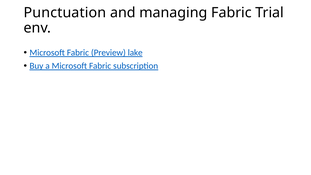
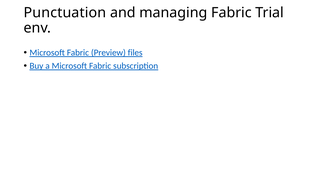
lake: lake -> files (135, 53)
